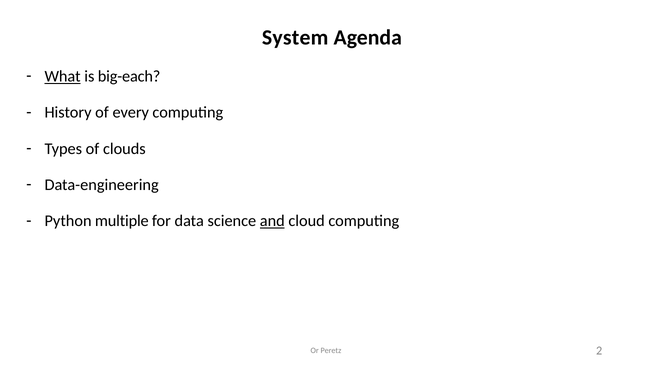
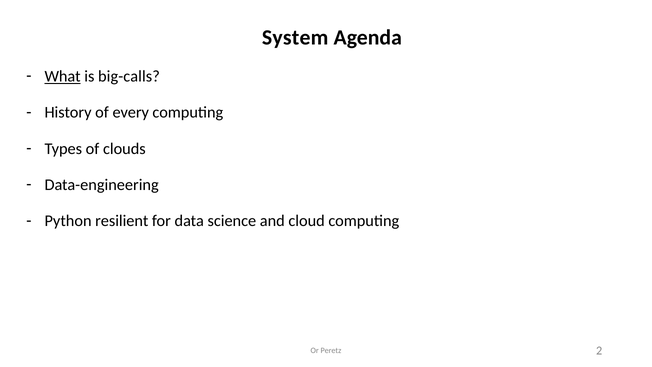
big-each: big-each -> big-calls (129, 76)
multiple: multiple -> resilient (122, 221)
and underline: present -> none (272, 221)
